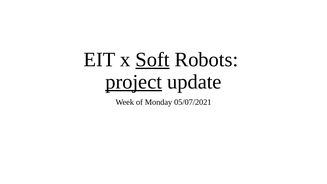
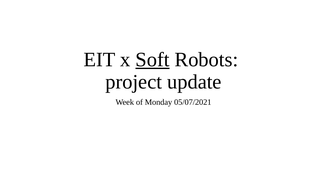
project underline: present -> none (134, 82)
